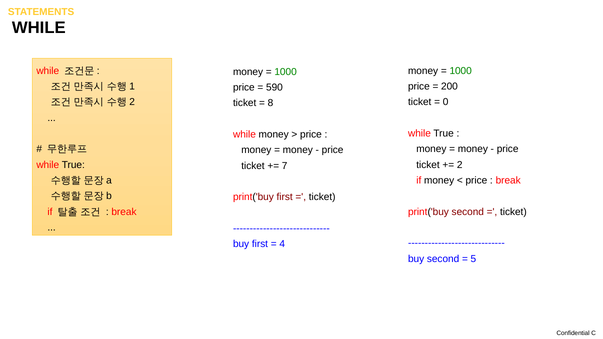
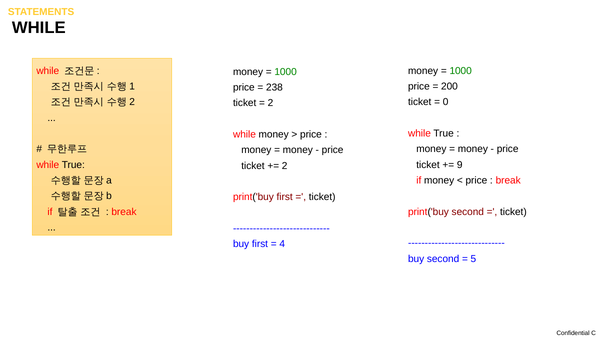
590: 590 -> 238 (274, 88)
8: 8 -> 2 (271, 103)
2: 2 -> 9 (460, 165)
7: 7 -> 2 (285, 166)
